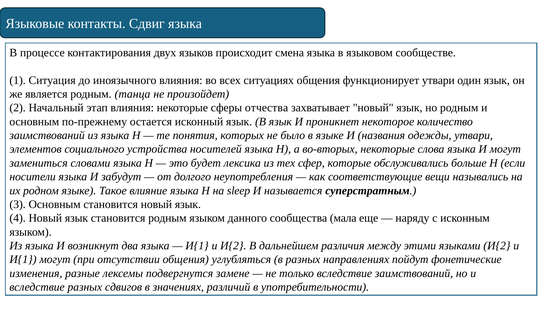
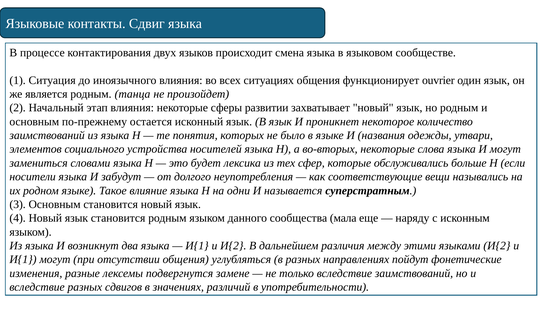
функционирует утвари: утвари -> ouvrier (438, 80)
отчества: отчества -> развитии (267, 108)
sleep: sleep -> одни (239, 191)
